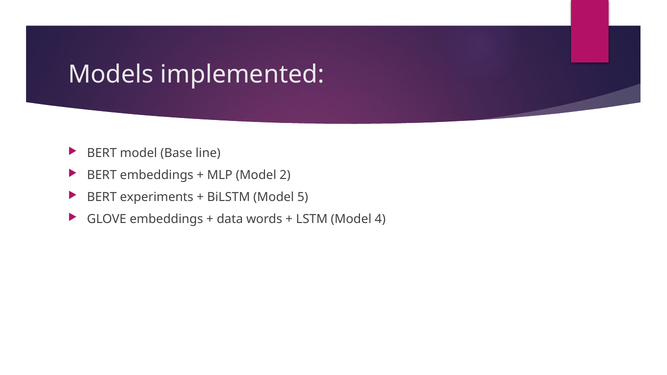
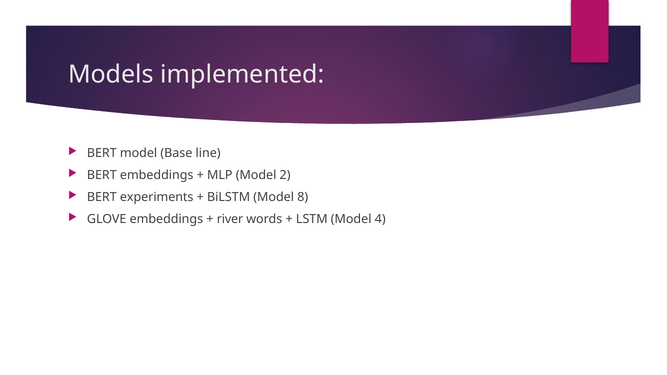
5: 5 -> 8 (303, 197)
data: data -> river (230, 219)
